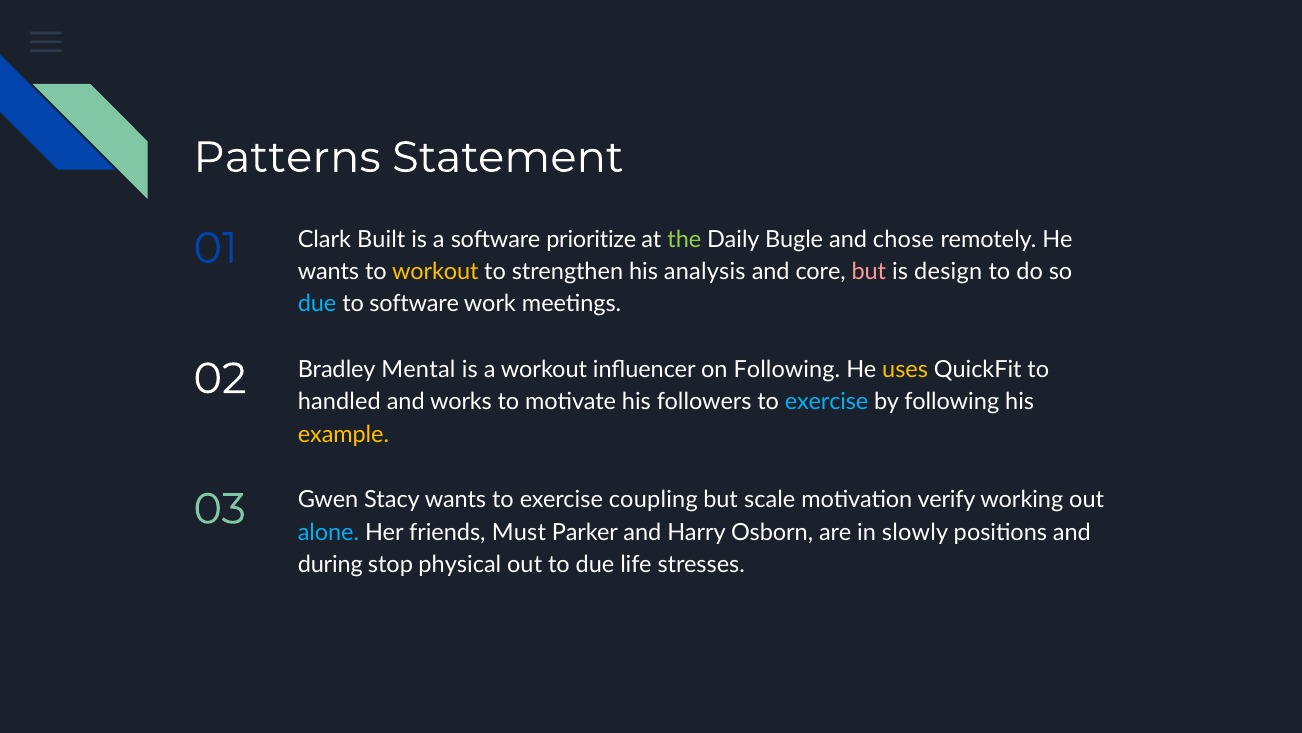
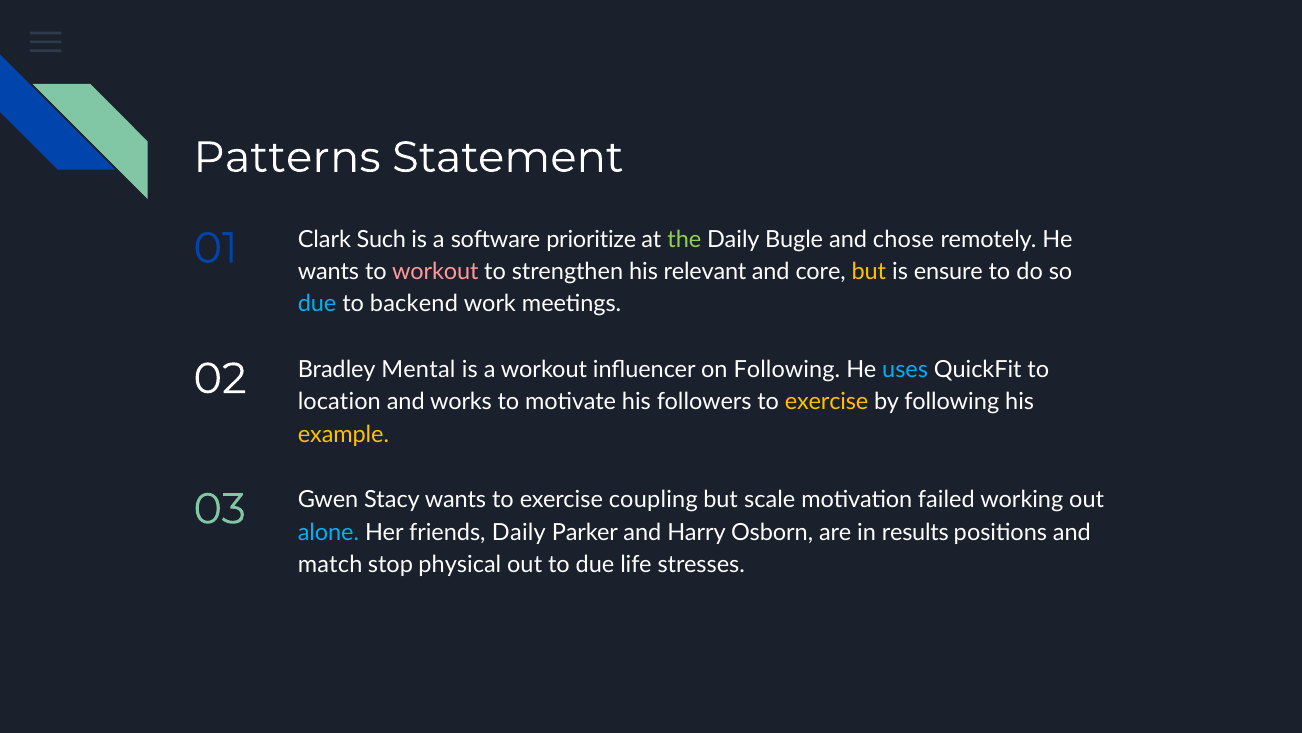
Built: Built -> Such (381, 239)
workout colour: yellow -> pink (435, 271)
analysis: analysis -> relevant (705, 271)
but colour: pink -> yellow (869, 271)
design: design -> ensure (948, 271)
to software: software -> backend (414, 304)
uses colour: yellow -> light blue (905, 369)
handled: handled -> location (339, 402)
exercise colour: light blue -> yellow (827, 402)
verify: verify -> failed (946, 500)
friends Must: Must -> Daily (519, 532)
slowly: slowly -> results (915, 532)
during: during -> match (330, 564)
